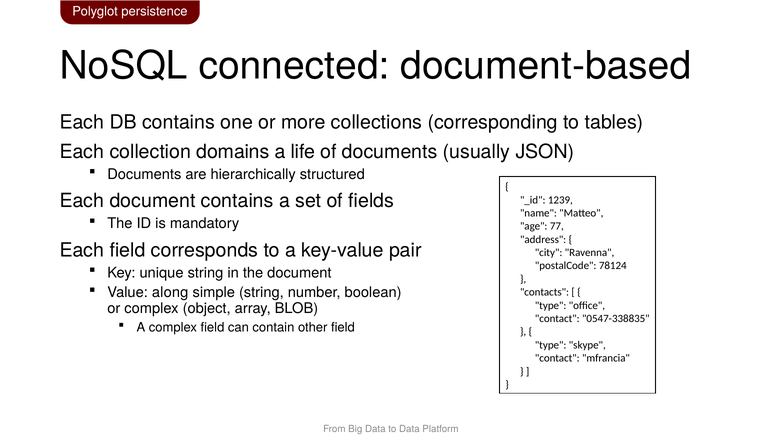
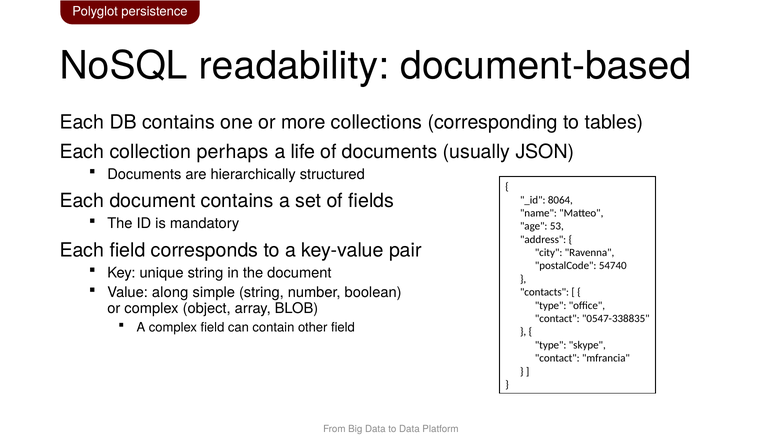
connected: connected -> readability (294, 66)
domains: domains -> perhaps (233, 152)
1239: 1239 -> 8064 (560, 200)
77: 77 -> 53 (557, 226)
78124: 78124 -> 54740 (613, 266)
